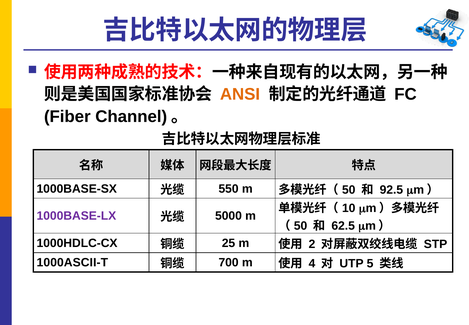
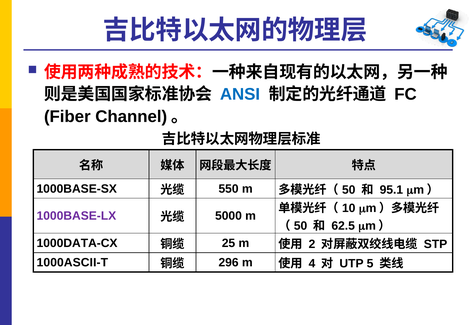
ANSI colour: orange -> blue (240, 94)
92.5: 92.5 -> 95.1 (391, 190)
1000HDLC-CX: 1000HDLC-CX -> 1000DATA-CX (77, 243)
700: 700 -> 296 (229, 262)
